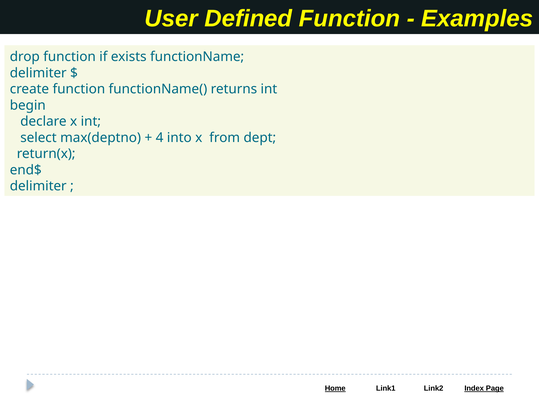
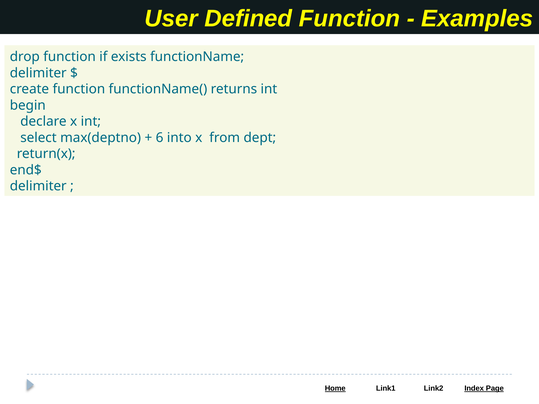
4: 4 -> 6 (160, 138)
